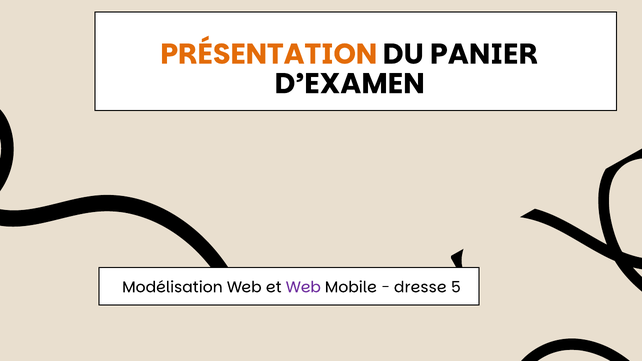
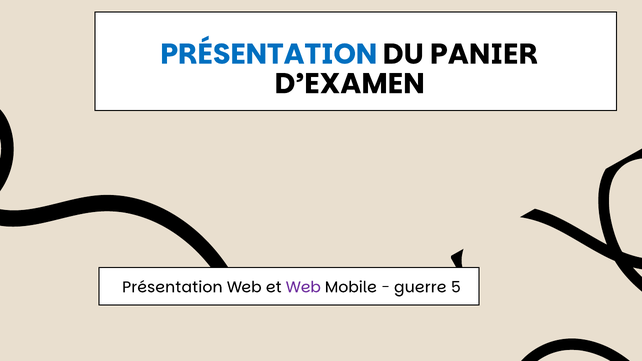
PRÉSENTATION colour: orange -> blue (269, 54)
Modélisation: Modélisation -> Présentation (172, 287)
dresse: dresse -> guerre (420, 287)
